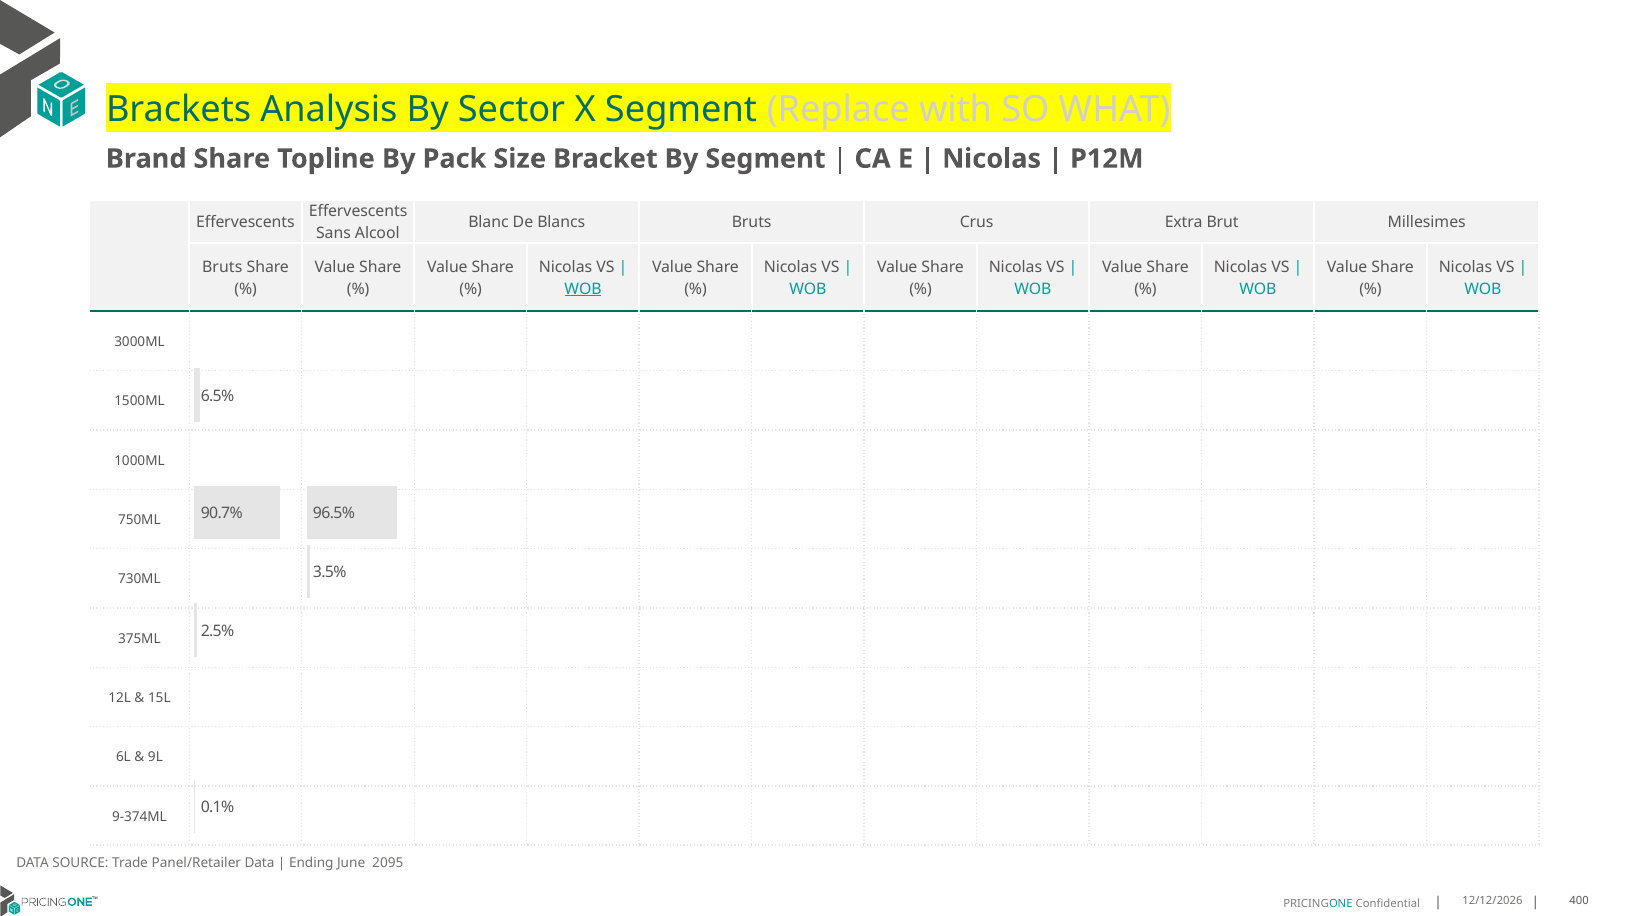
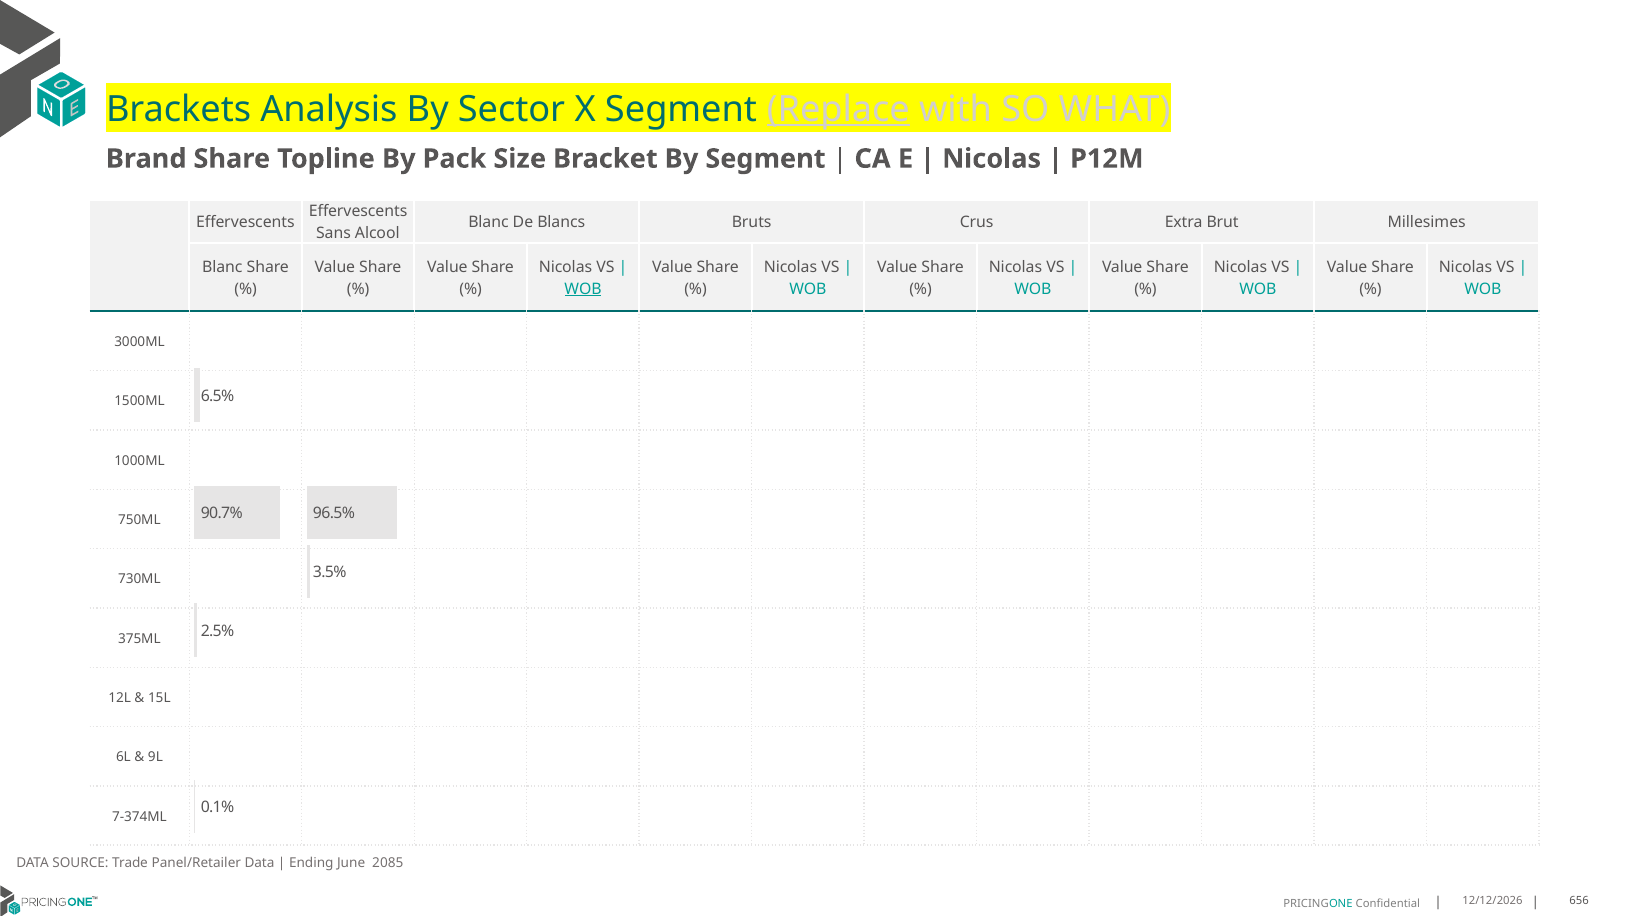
Replace underline: none -> present (838, 109)
Bruts: Bruts -> Blanc (222, 267)
9-374ML: 9-374ML -> 7-374ML (139, 817)
2095: 2095 -> 2085 (388, 863)
400: 400 -> 656 (1579, 901)
